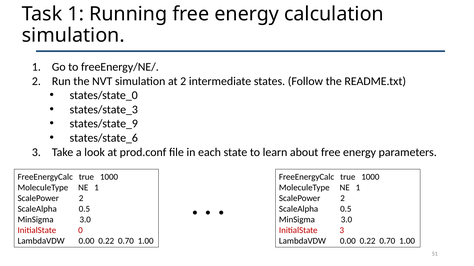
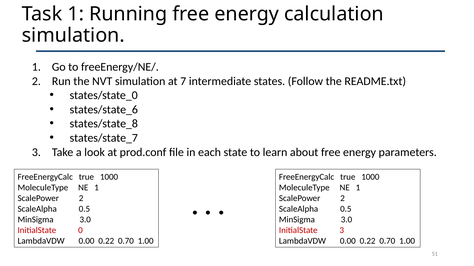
at 2: 2 -> 7 (183, 81)
states/state_3: states/state_3 -> states/state_6 (104, 110)
states/state_9: states/state_9 -> states/state_8 (104, 124)
states/state_6: states/state_6 -> states/state_7 (104, 138)
